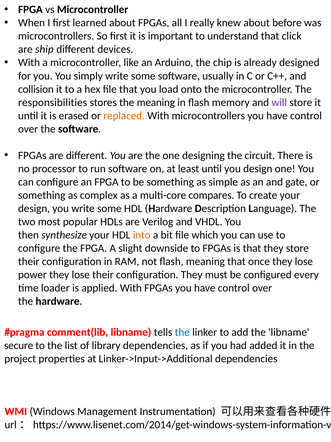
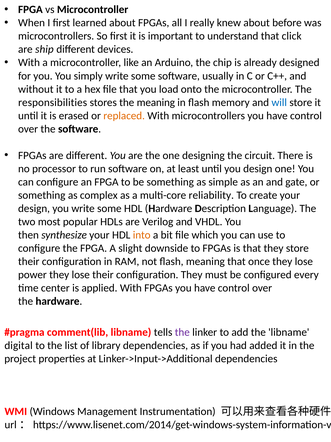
collision: collision -> without (36, 89)
will colour: purple -> blue (279, 102)
compares: compares -> reliability (211, 195)
loader: loader -> center (55, 288)
the colour: blue -> purple (182, 332)
secure: secure -> digital (19, 345)
